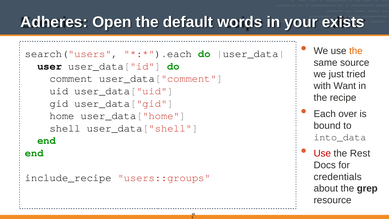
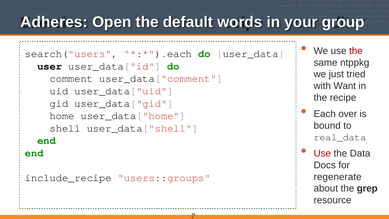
exists: exists -> group (343, 22)
the colour: orange -> red (356, 51)
source: source -> ntppkg (355, 63)
into_data: into_data -> real_data (340, 137)
Rest: Rest -> Data (360, 153)
credentials: credentials -> regenerate (338, 177)
